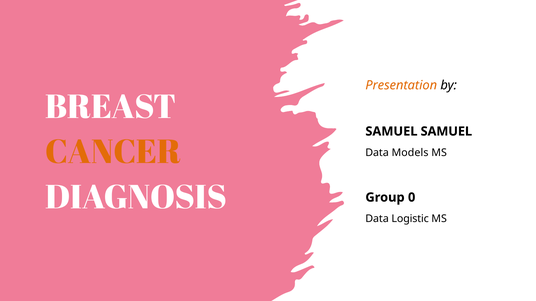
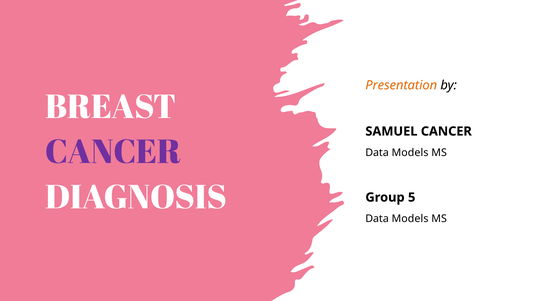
SAMUEL SAMUEL: SAMUEL -> CANCER (446, 132)
CANCER colour: orange -> purple (113, 152)
0: 0 -> 5 (412, 198)
Logistic: Logistic -> Models (410, 219)
